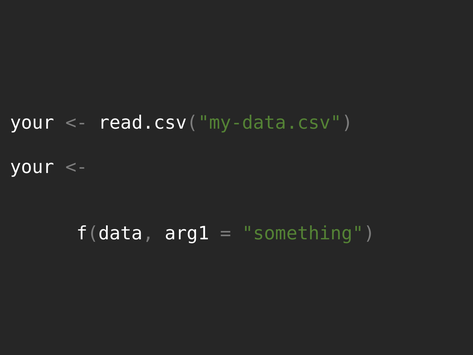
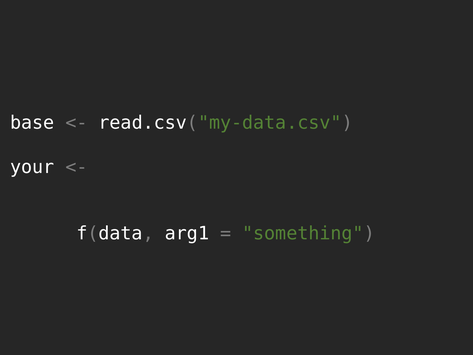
your: your -> base (32, 123)
